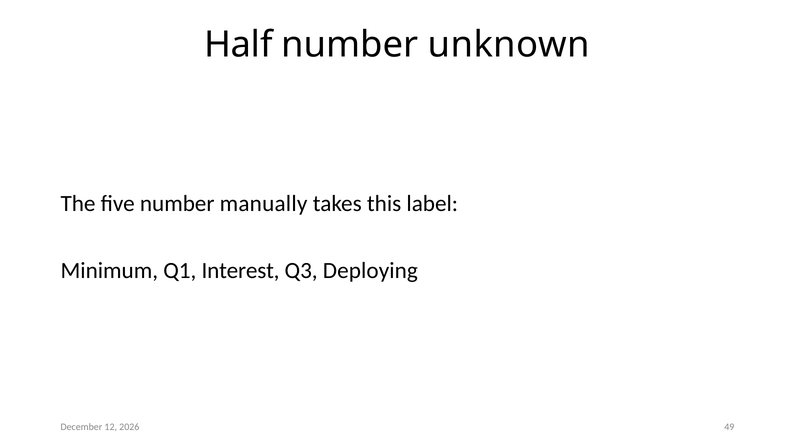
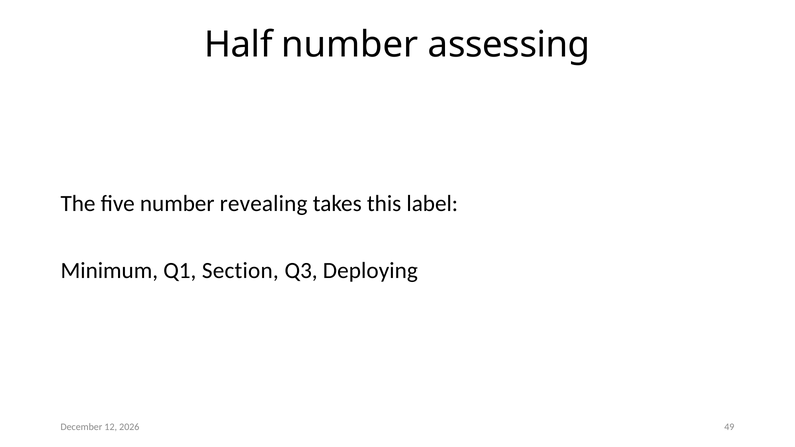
unknown: unknown -> assessing (509, 45)
manually: manually -> revealing (264, 204)
Interest: Interest -> Section (240, 271)
